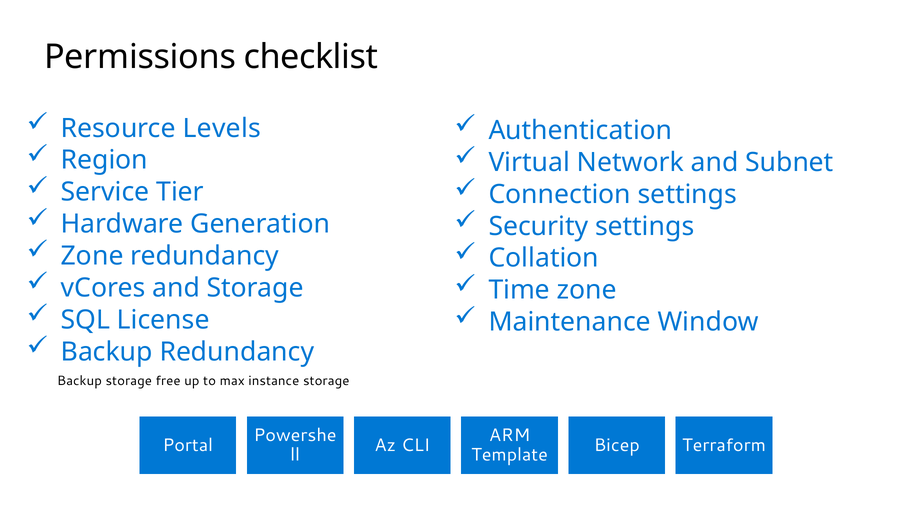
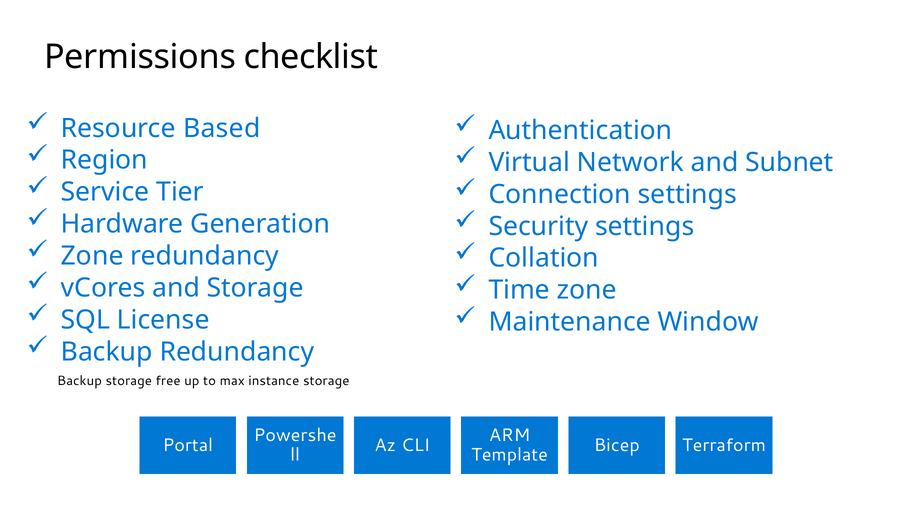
Levels: Levels -> Based (222, 128)
